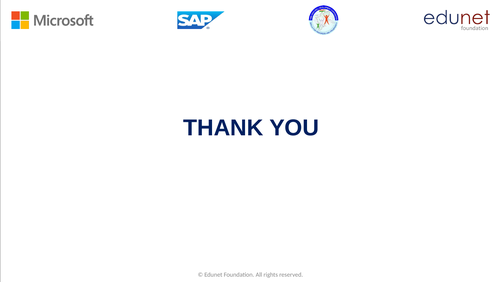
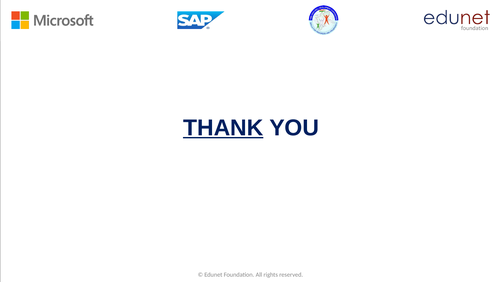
THANK underline: none -> present (223, 128)
